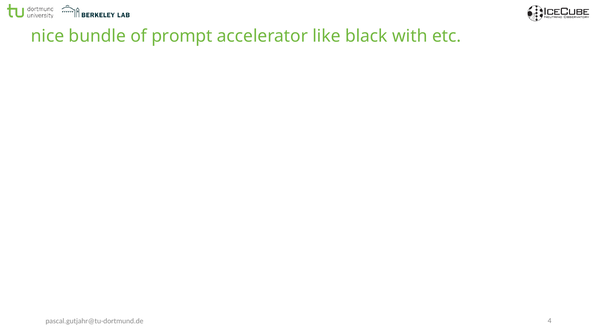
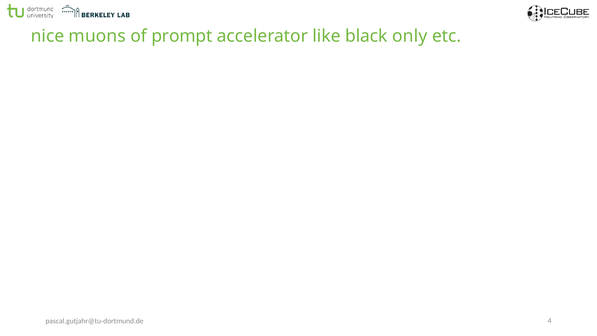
bundle: bundle -> muons (97, 36)
with: with -> only (410, 36)
